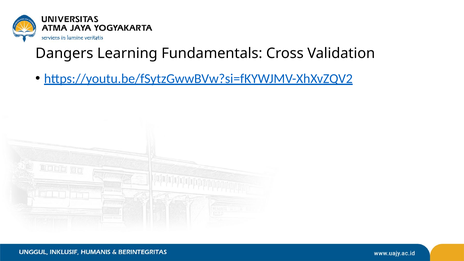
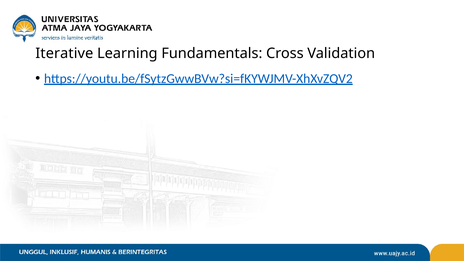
Dangers: Dangers -> Iterative (64, 53)
